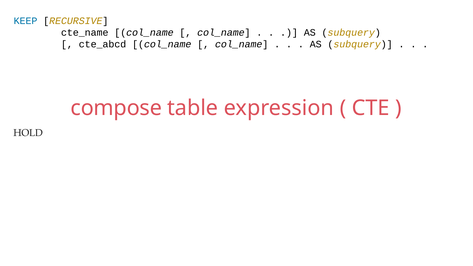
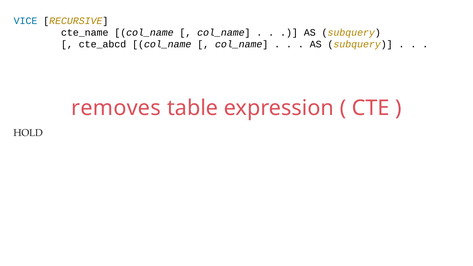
KEEP: KEEP -> VICE (26, 21)
compose: compose -> removes (116, 108)
